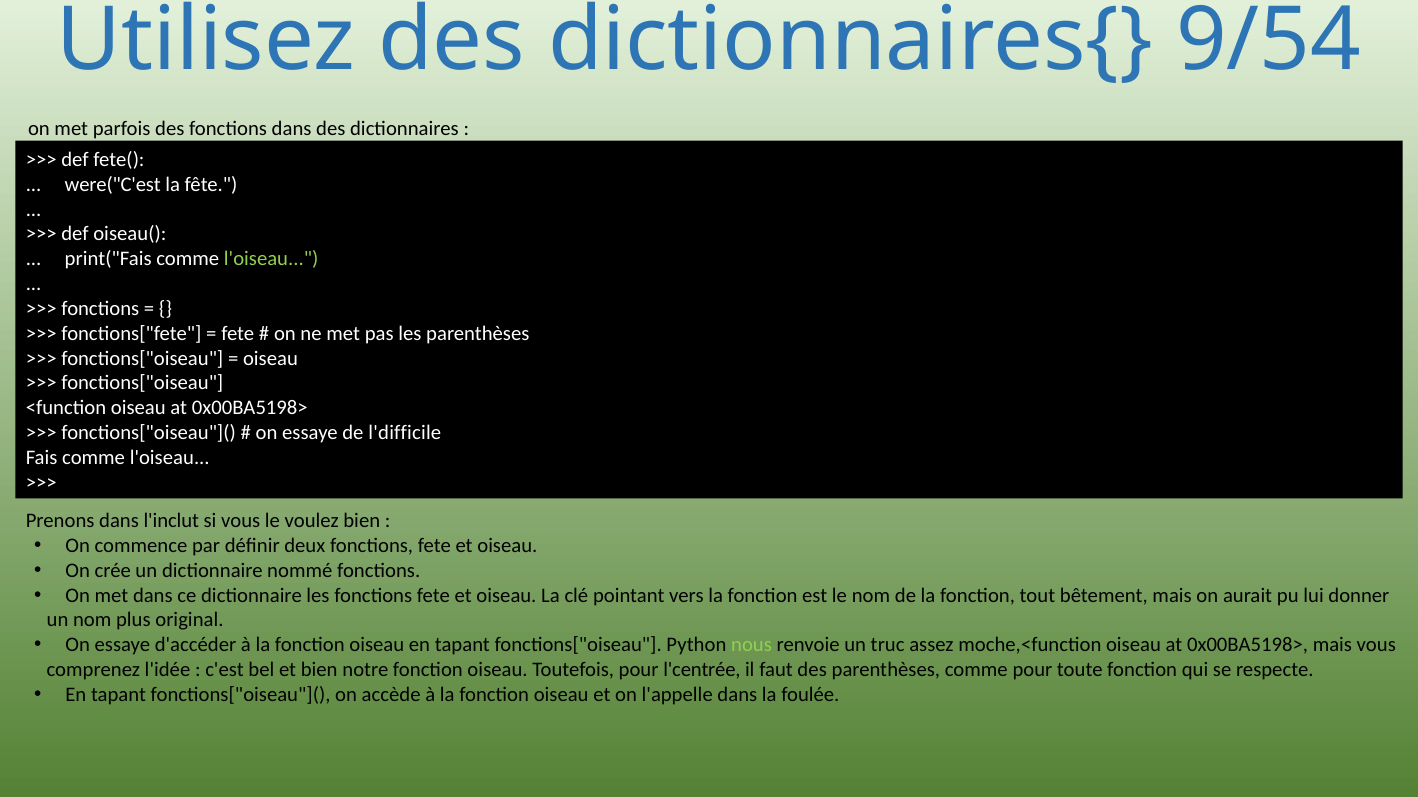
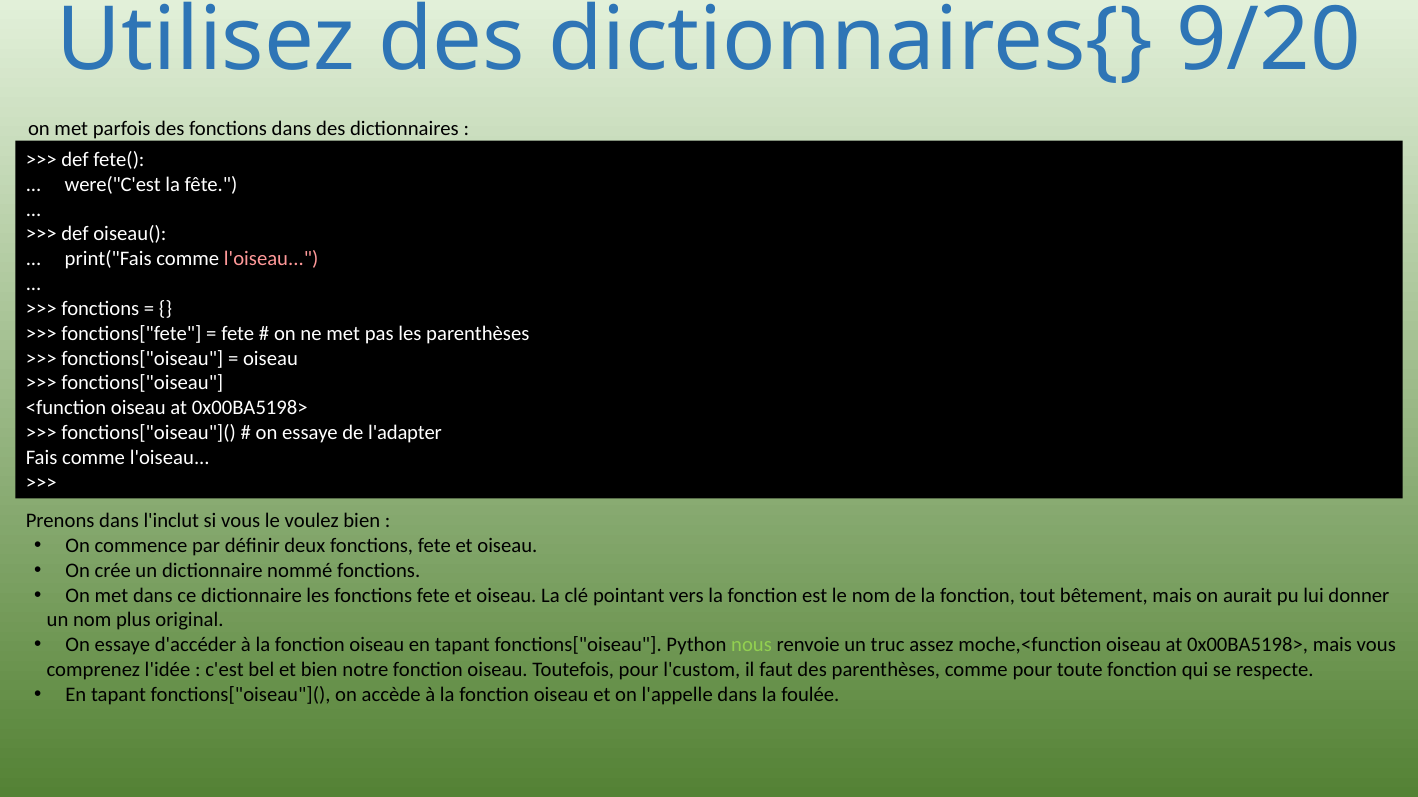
9/54: 9/54 -> 9/20 (1269, 41)
l'oiseau colour: light green -> pink (271, 259)
l'difficile: l'difficile -> l'adapter (405, 433)
l'centrée: l'centrée -> l'custom (702, 670)
